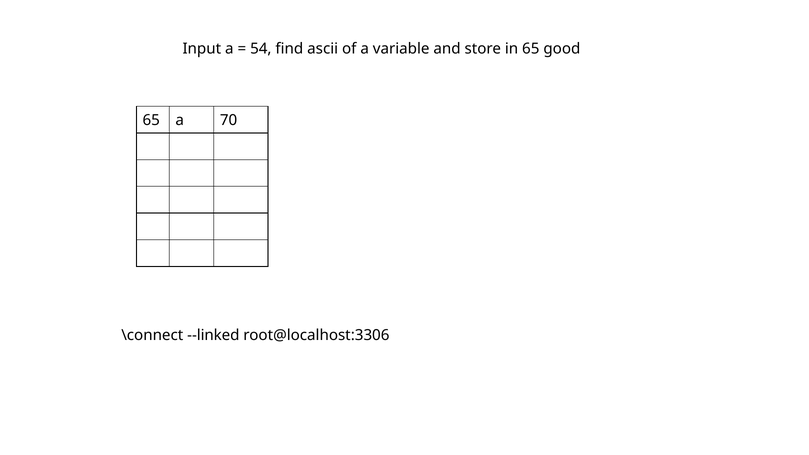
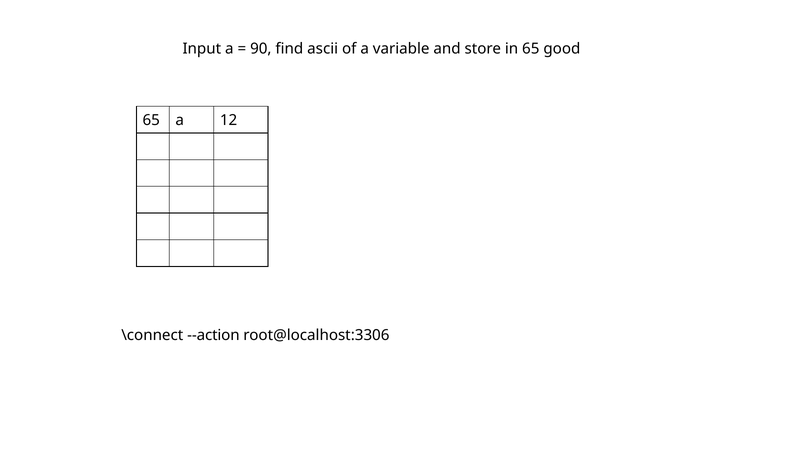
54: 54 -> 90 (261, 49)
70: 70 -> 12 (229, 120)
--linked: --linked -> --action (213, 335)
